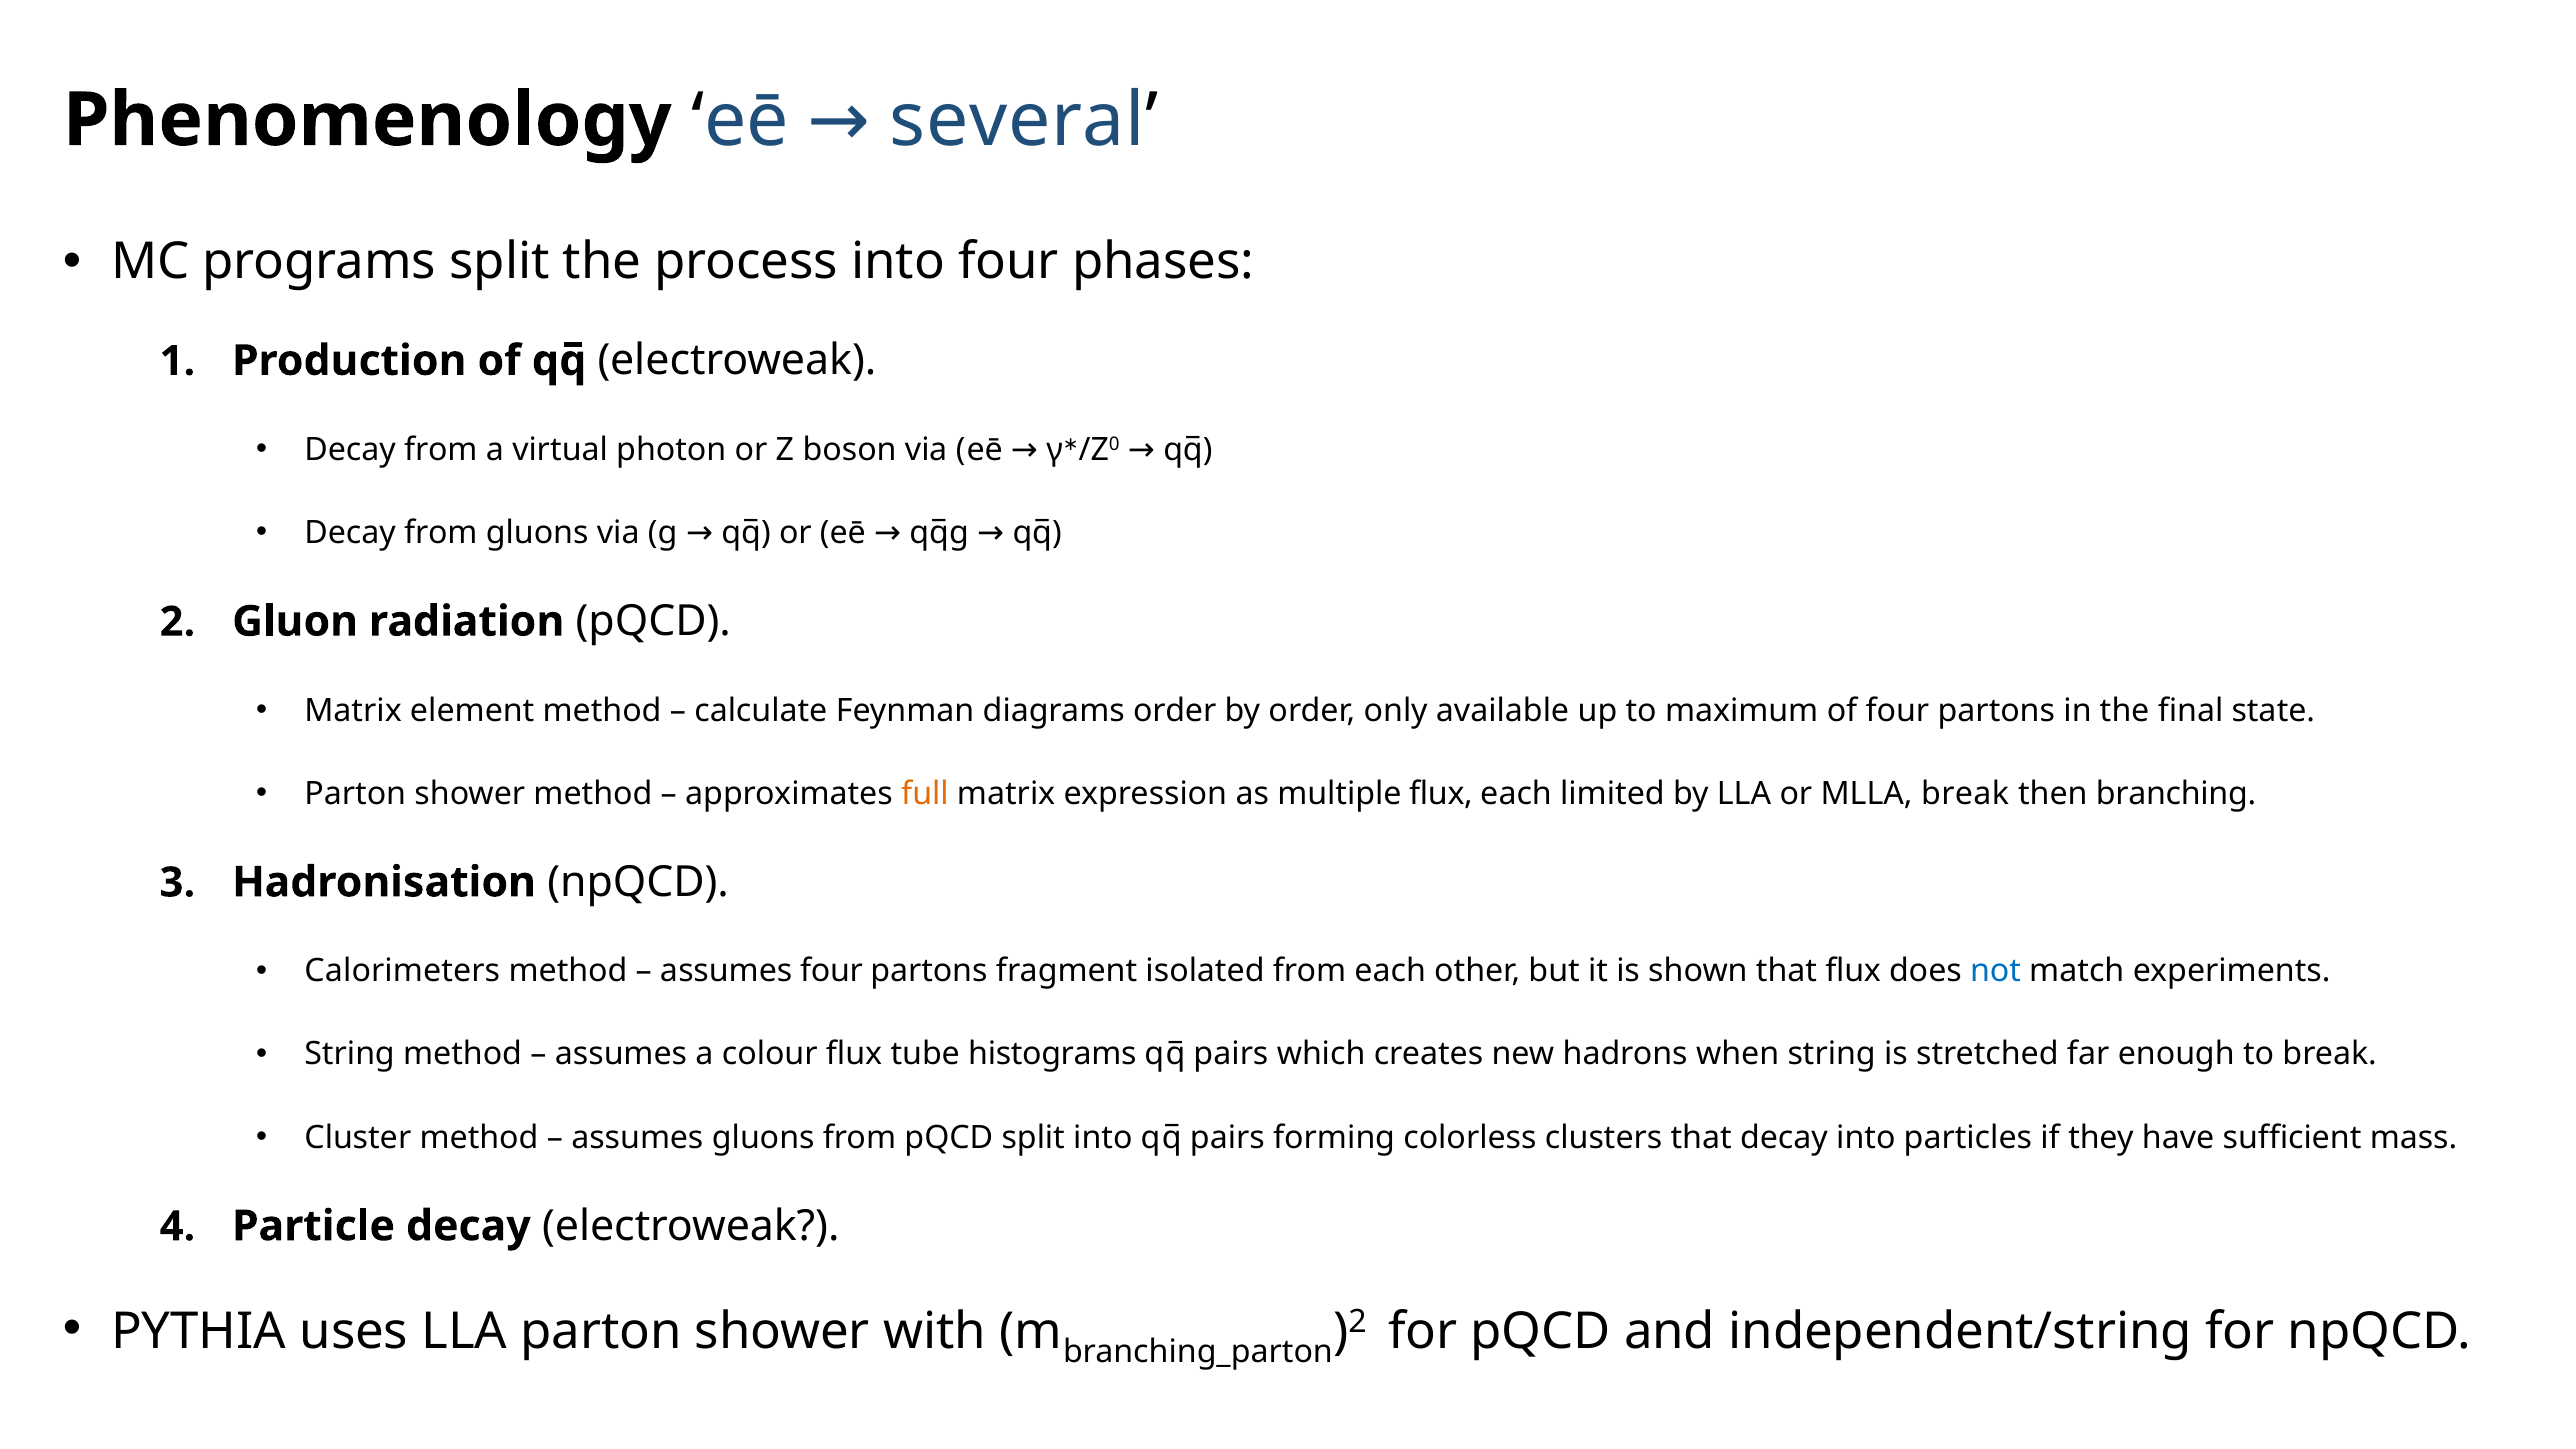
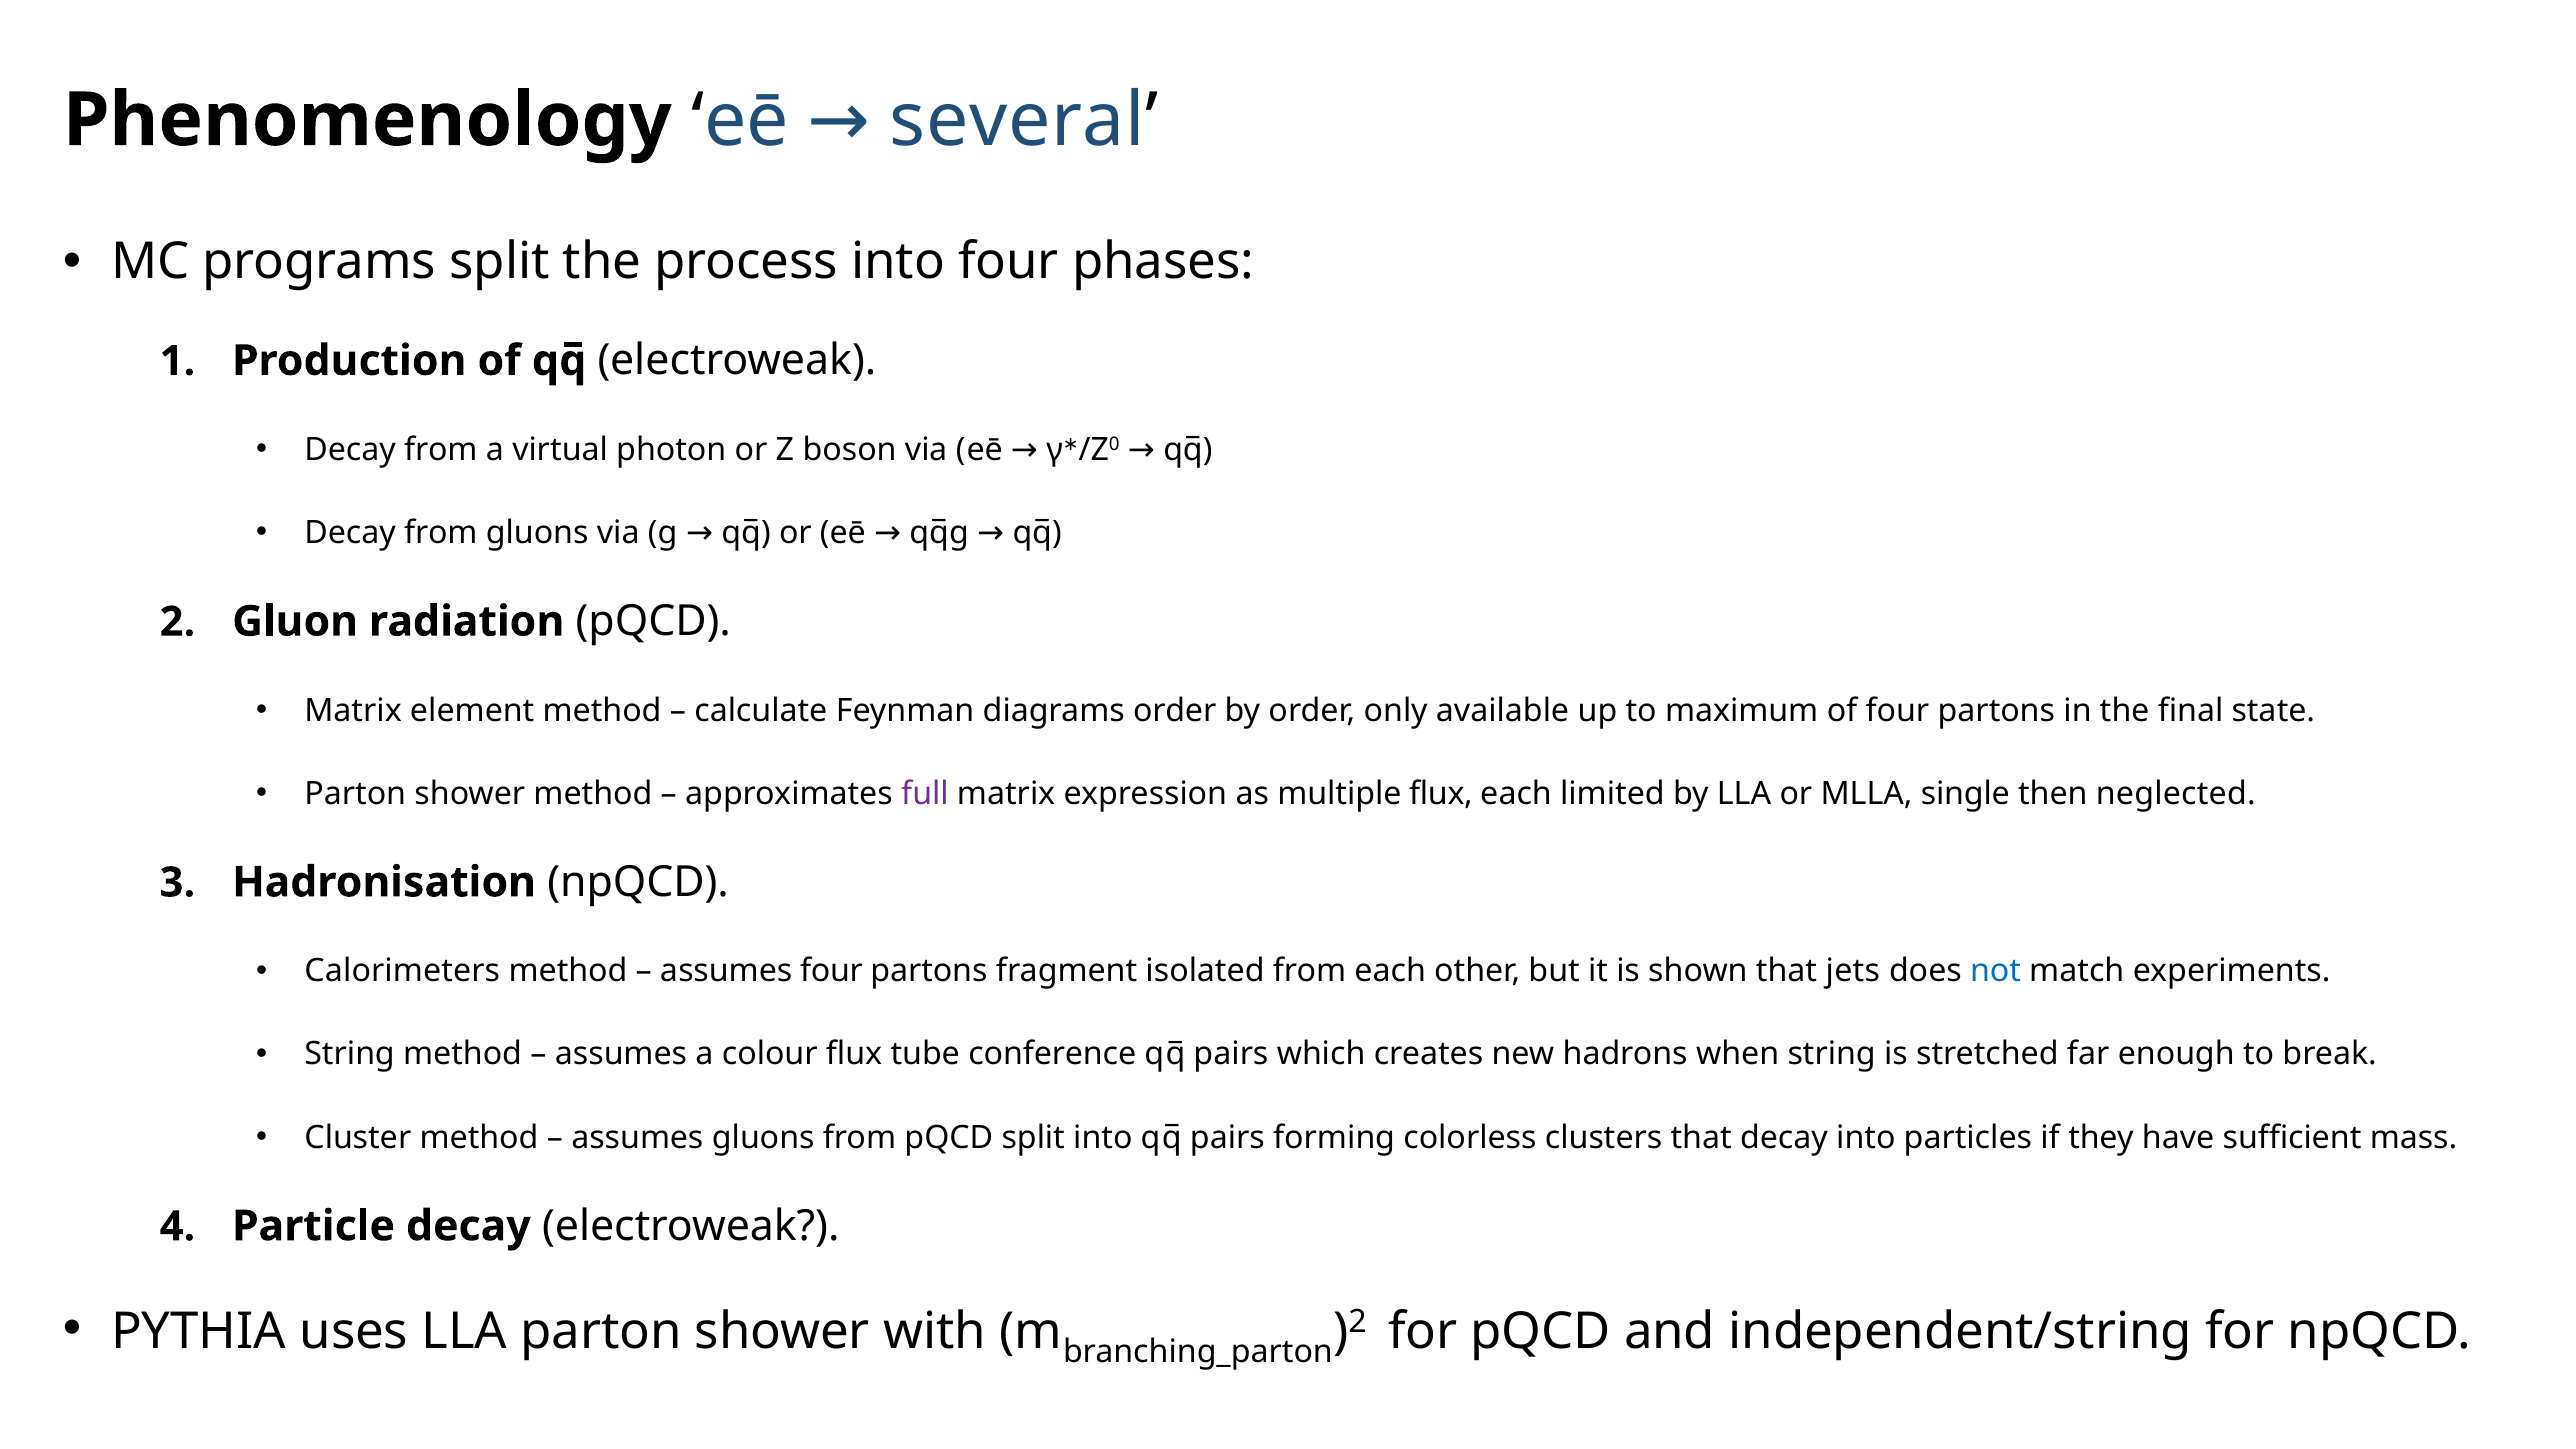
full colour: orange -> purple (925, 794)
MLLA break: break -> single (1965, 794)
branching: branching -> neglected (2176, 794)
that flux: flux -> jets (1853, 971)
histograms: histograms -> conference (1052, 1054)
